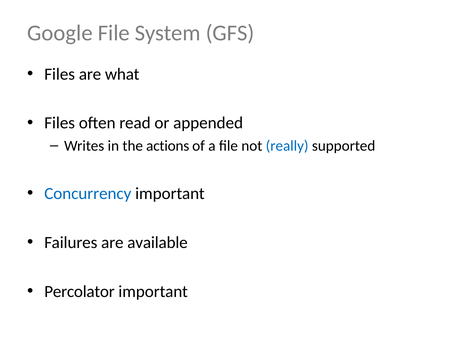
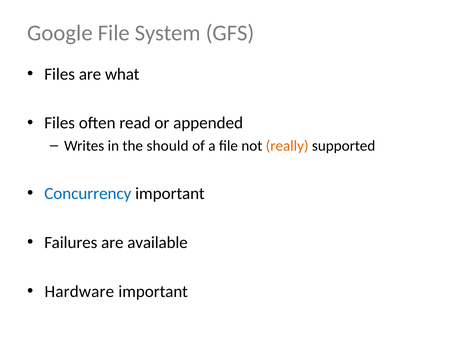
actions: actions -> should (168, 146)
really colour: blue -> orange (287, 146)
Percolator: Percolator -> Hardware (79, 292)
